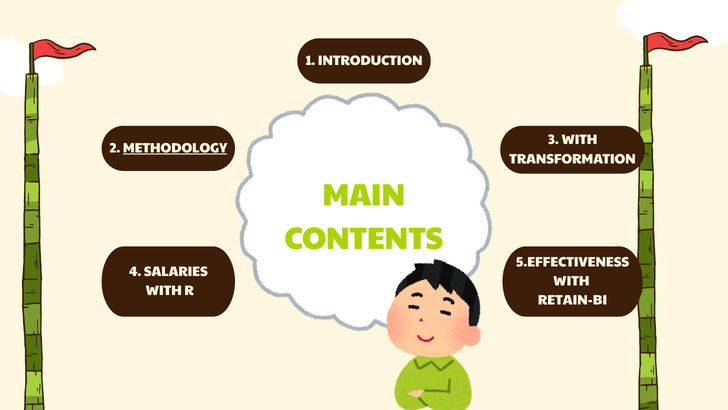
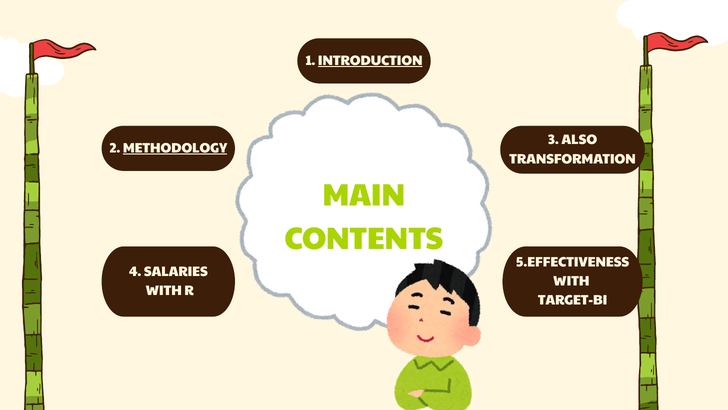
INTRODUCTION underline: none -> present (370, 60)
3 WITH: WITH -> ALSO (579, 140)
RETAIN-BI: RETAIN-BI -> TARGET-BI (573, 300)
